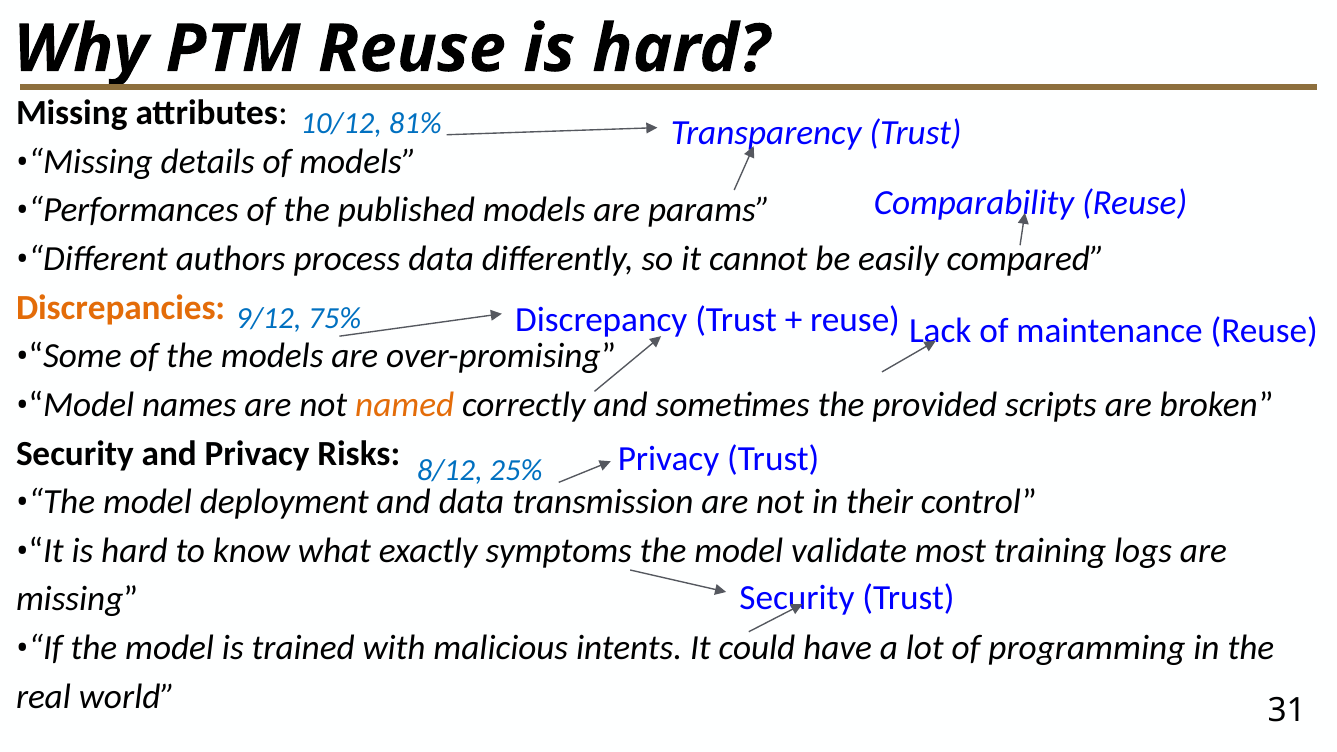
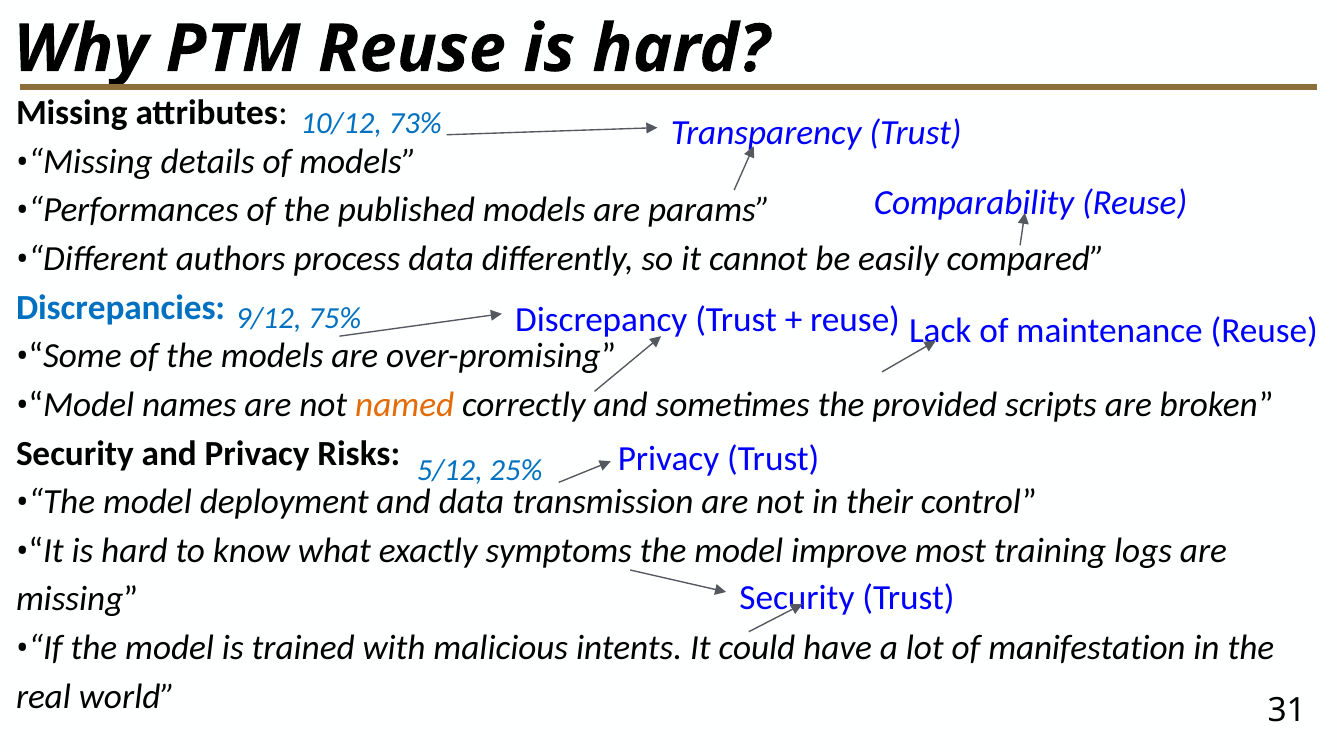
81%: 81% -> 73% (415, 123)
Discrepancies colour: orange -> blue (121, 308)
8/12: 8/12 -> 5/12 (450, 470)
validate: validate -> improve (849, 551)
programming: programming -> manifestation (1087, 648)
